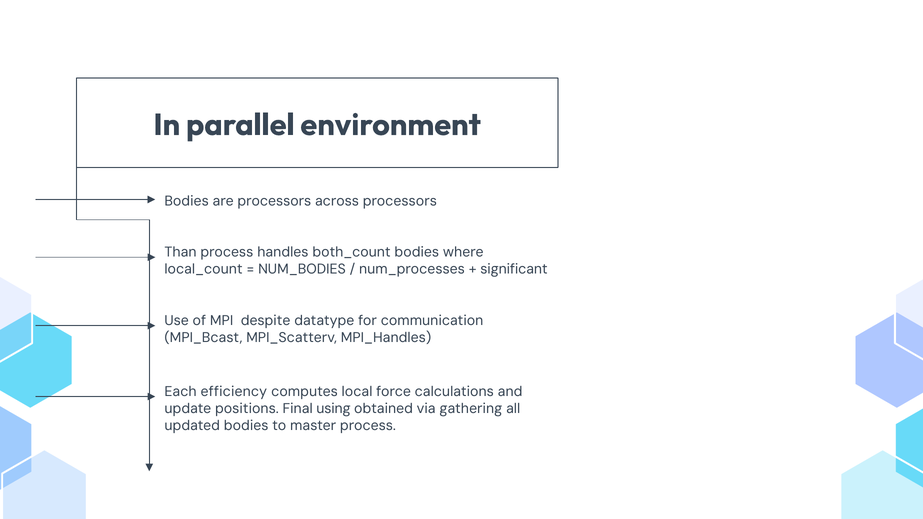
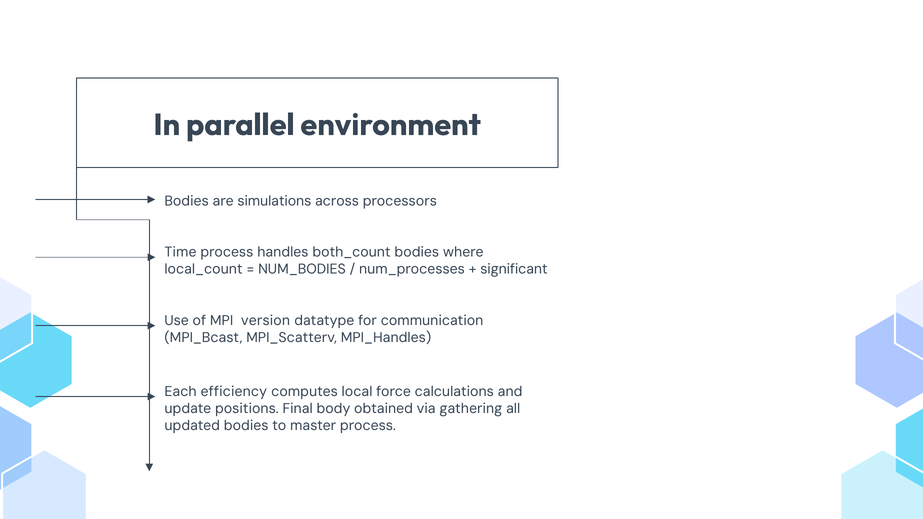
are processors: processors -> simulations (274, 201)
Than: Than -> Time (180, 252)
despite: despite -> version (266, 321)
using: using -> body (333, 409)
